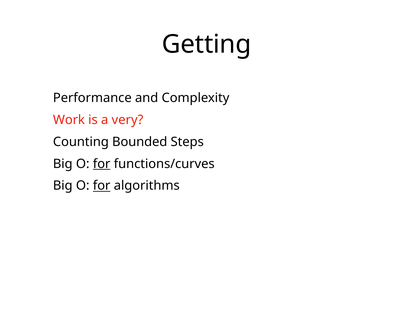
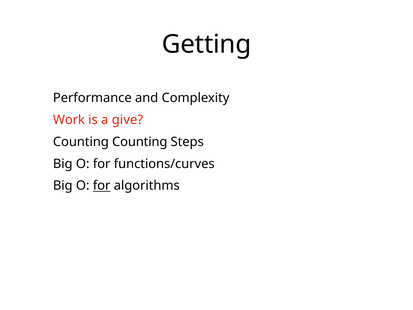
very: very -> give (127, 120)
Counting Bounded: Bounded -> Counting (140, 142)
for underline: present -> none (102, 164)
